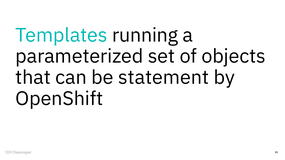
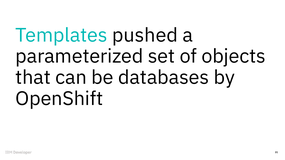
running: running -> pushed (145, 35)
statement: statement -> databases (164, 78)
